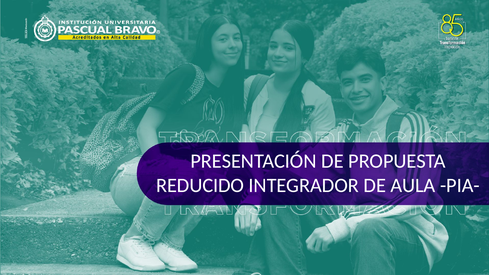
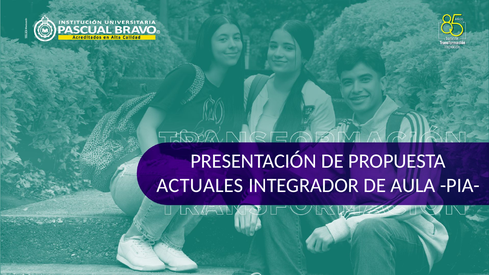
REDUCIDO: REDUCIDO -> ACTUALES (200, 186)
